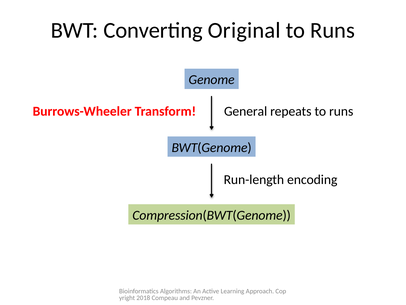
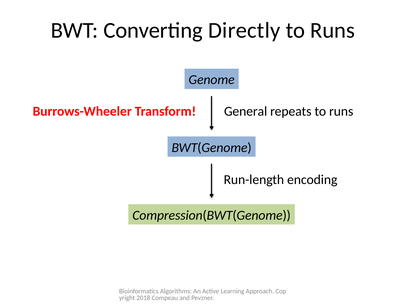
Original: Original -> Directly (244, 30)
